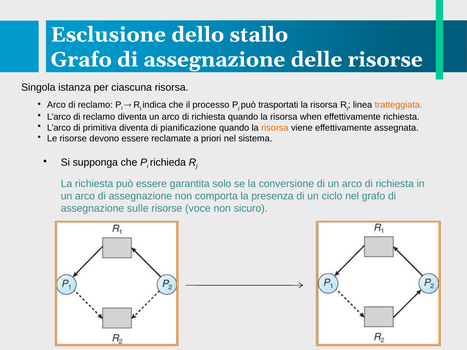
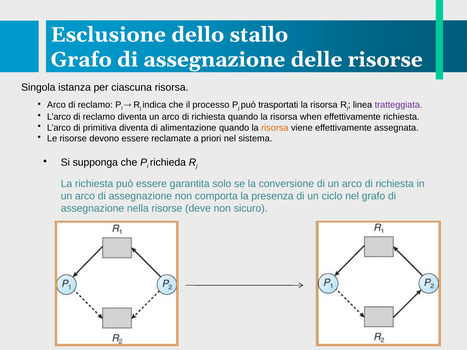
tratteggiata colour: orange -> purple (399, 105)
pianificazione: pianificazione -> alimentazione (188, 128)
sulle: sulle -> nella (138, 209)
voce: voce -> deve (198, 209)
